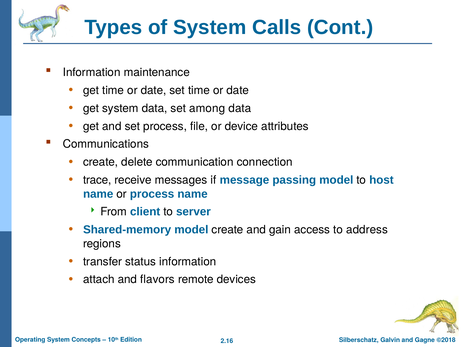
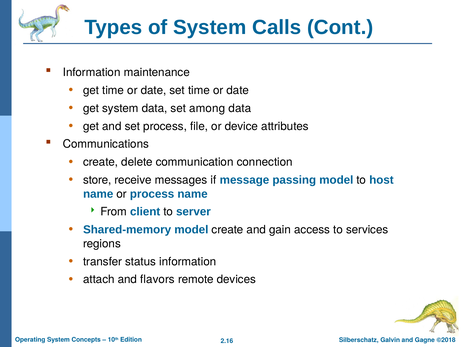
trace: trace -> store (97, 180)
address: address -> services (367, 230)
